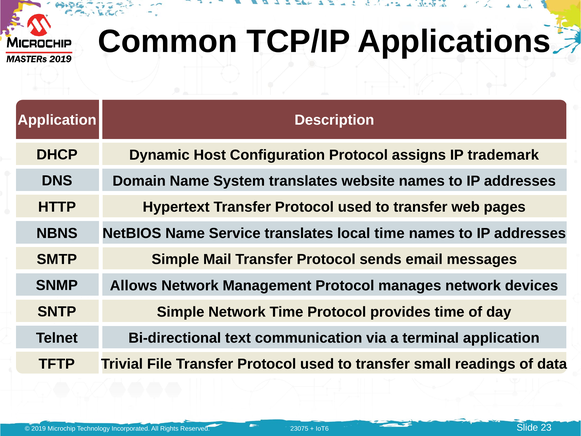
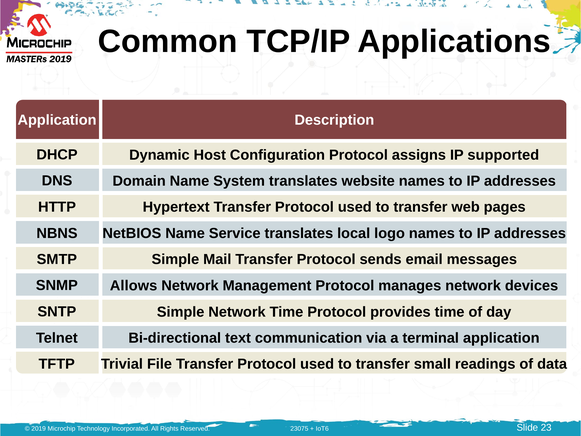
trademark: trademark -> supported (503, 155)
local time: time -> logo (390, 233)
